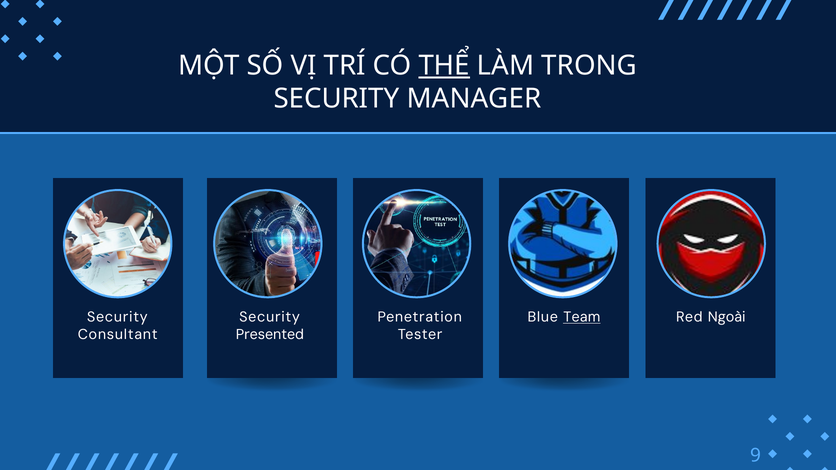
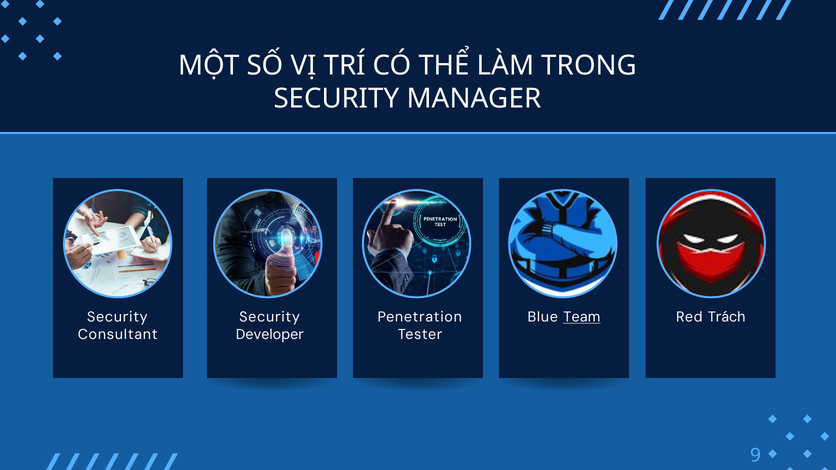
THỂ underline: present -> none (444, 66)
Ngoài: Ngoài -> Trách (727, 317)
Presented: Presented -> Developer (270, 335)
